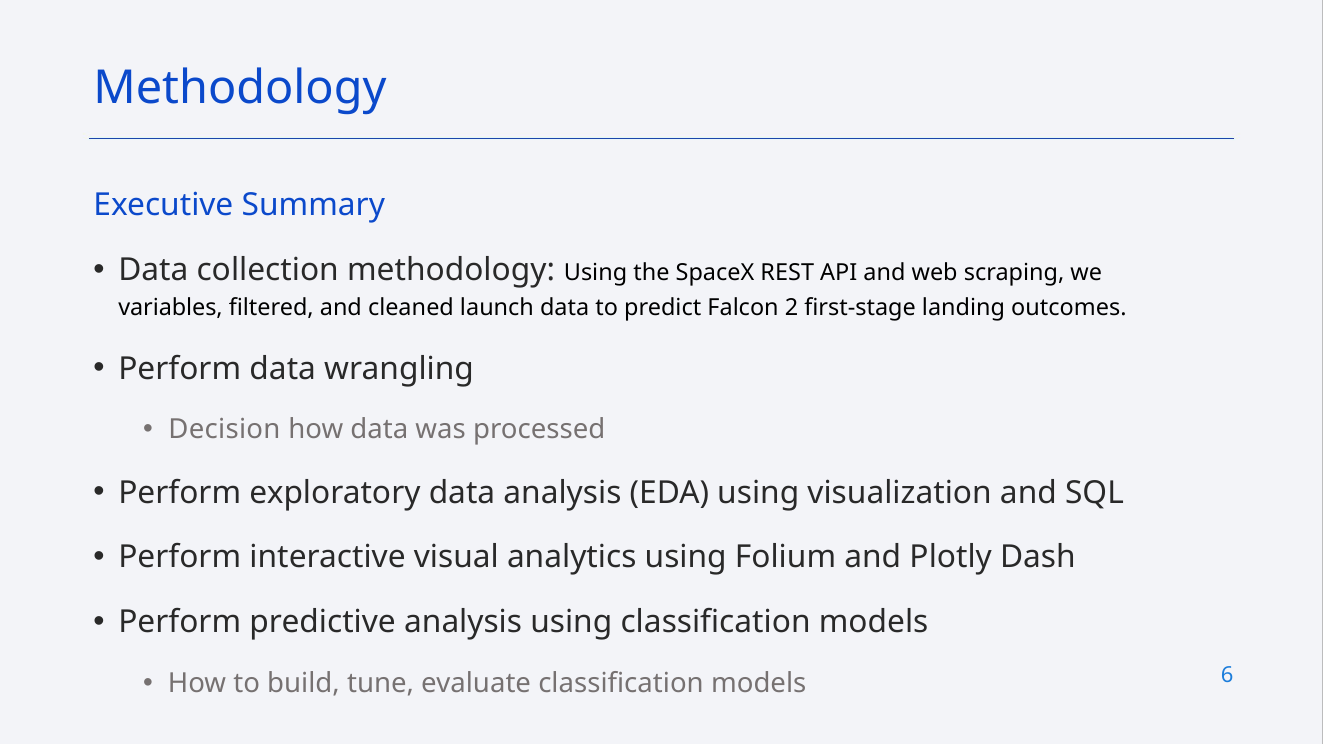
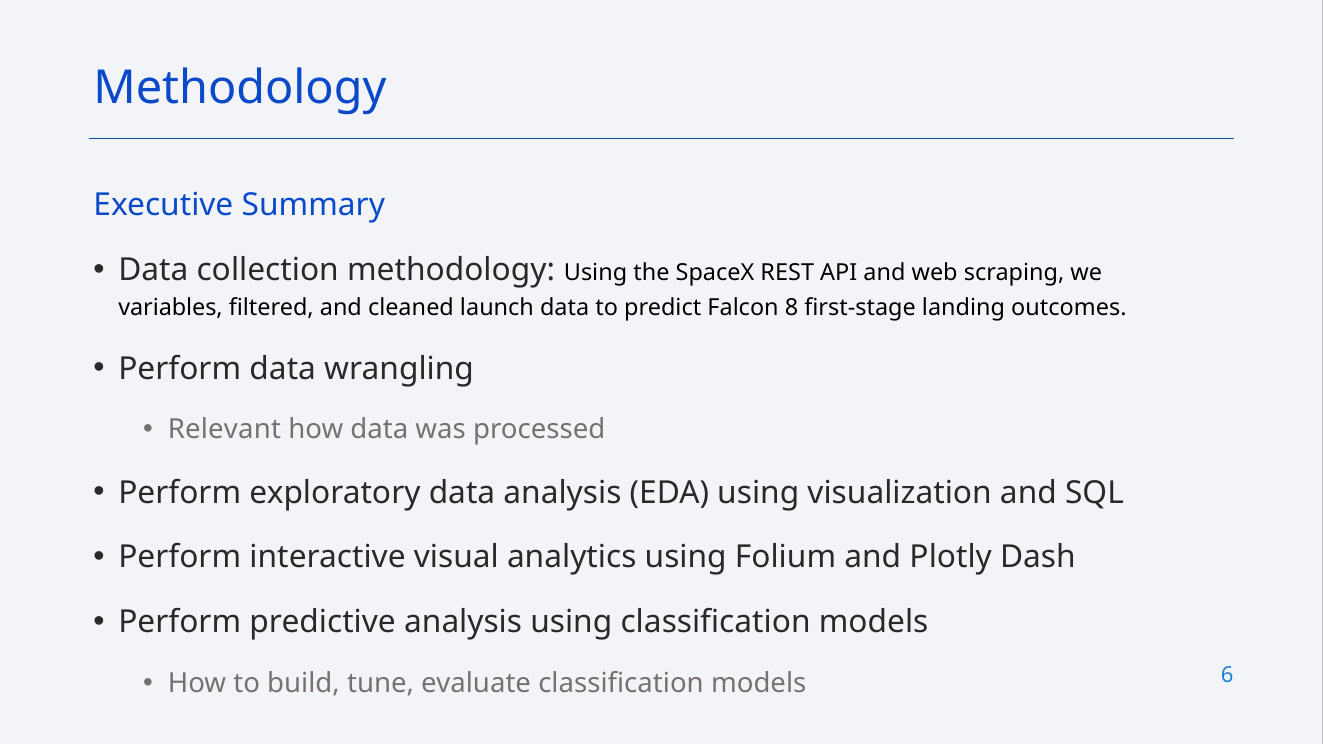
2: 2 -> 8 (792, 308)
Decision: Decision -> Relevant (224, 430)
